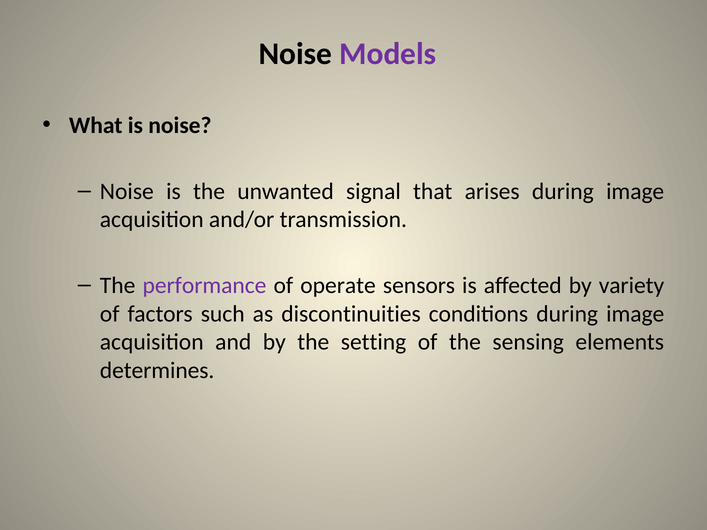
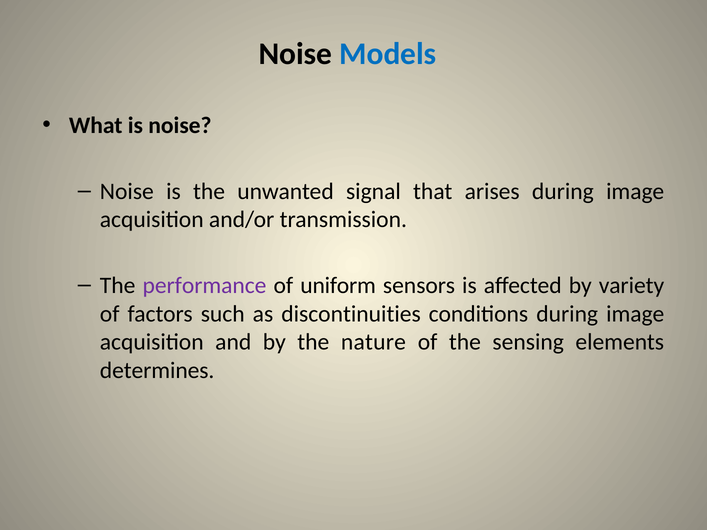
Models colour: purple -> blue (388, 54)
operate: operate -> uniform (338, 286)
setting: setting -> nature (373, 342)
